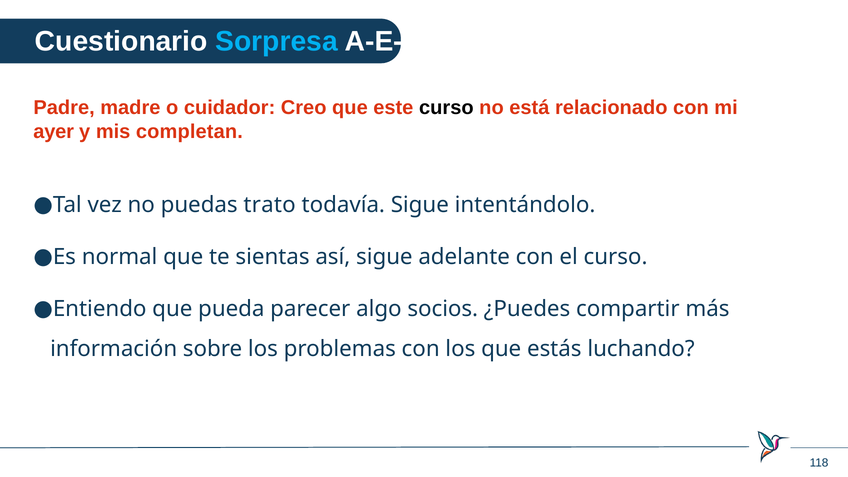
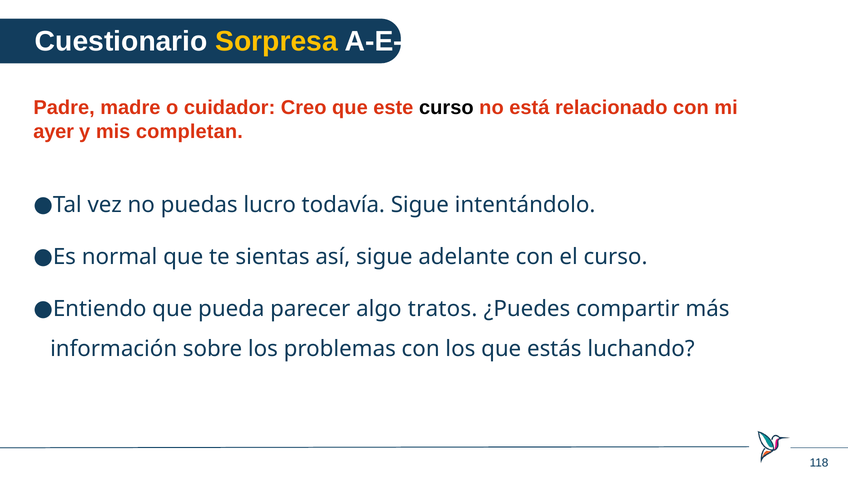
Sorpresa colour: light blue -> yellow (277, 41)
trato: trato -> lucro (270, 205)
socios: socios -> tratos (443, 309)
